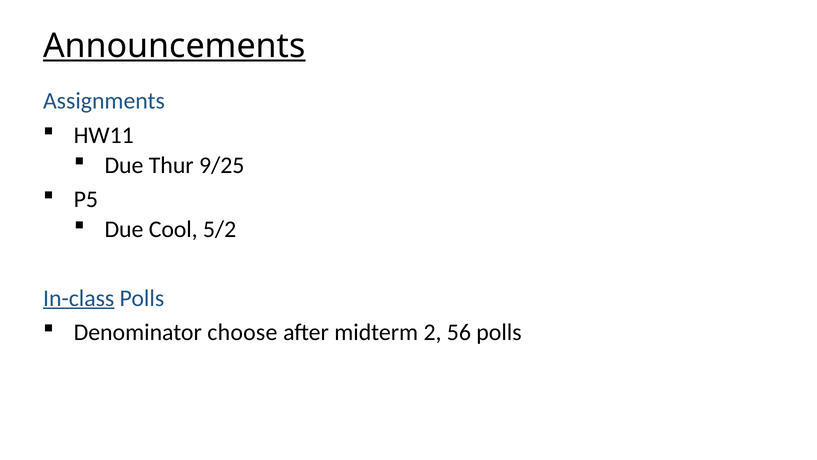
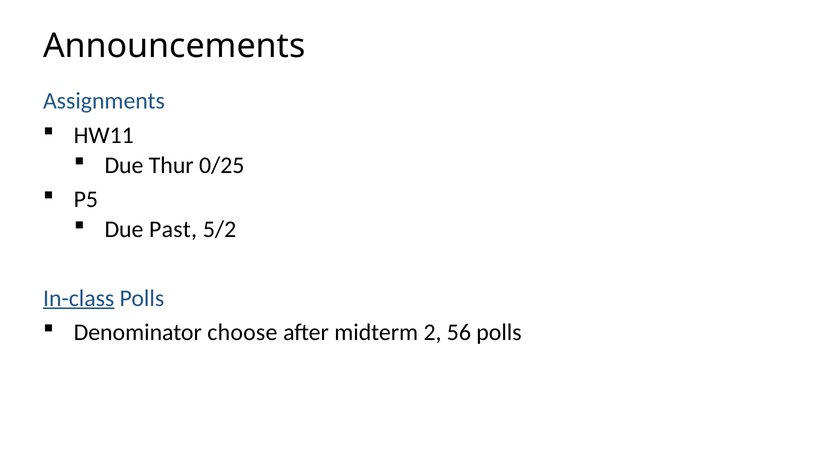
Announcements underline: present -> none (174, 46)
9/25: 9/25 -> 0/25 (222, 165)
Cool: Cool -> Past (173, 229)
